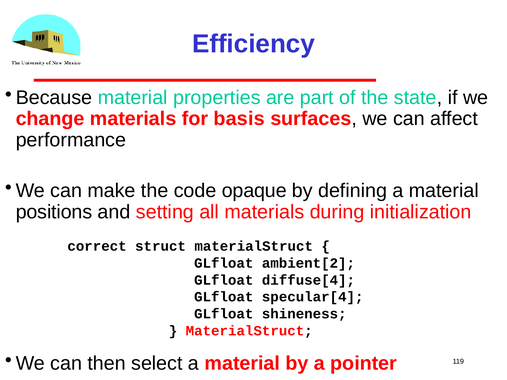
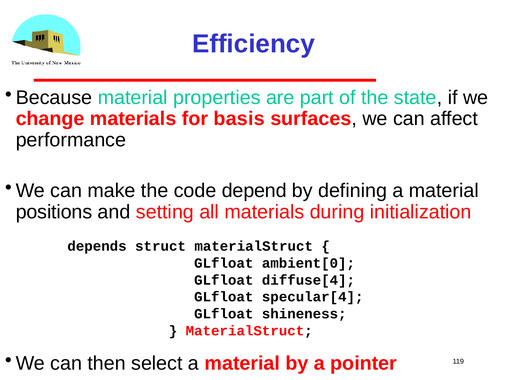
opaque: opaque -> depend (254, 191)
correct: correct -> depends (97, 246)
ambient[2: ambient[2 -> ambient[0 (308, 263)
